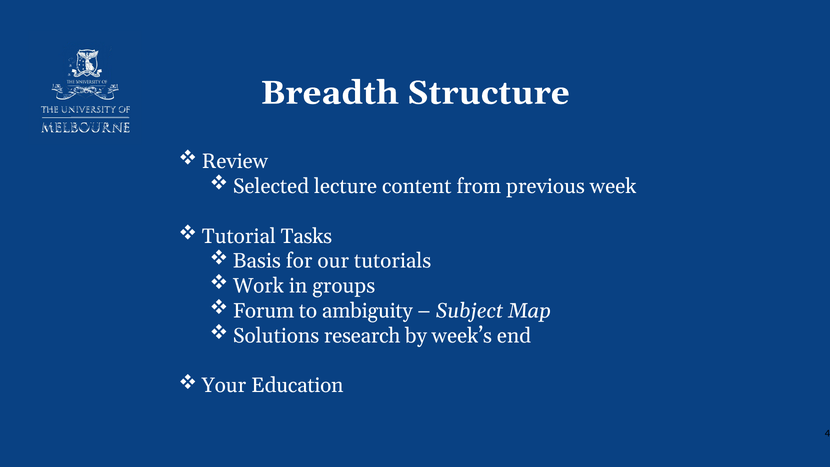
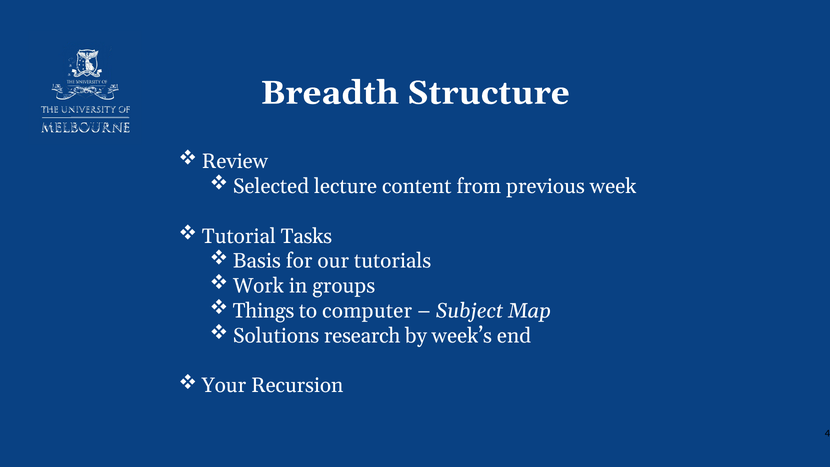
Forum: Forum -> Things (264, 311)
ambiguity: ambiguity -> computer (367, 311)
Education: Education -> Recursion (297, 385)
